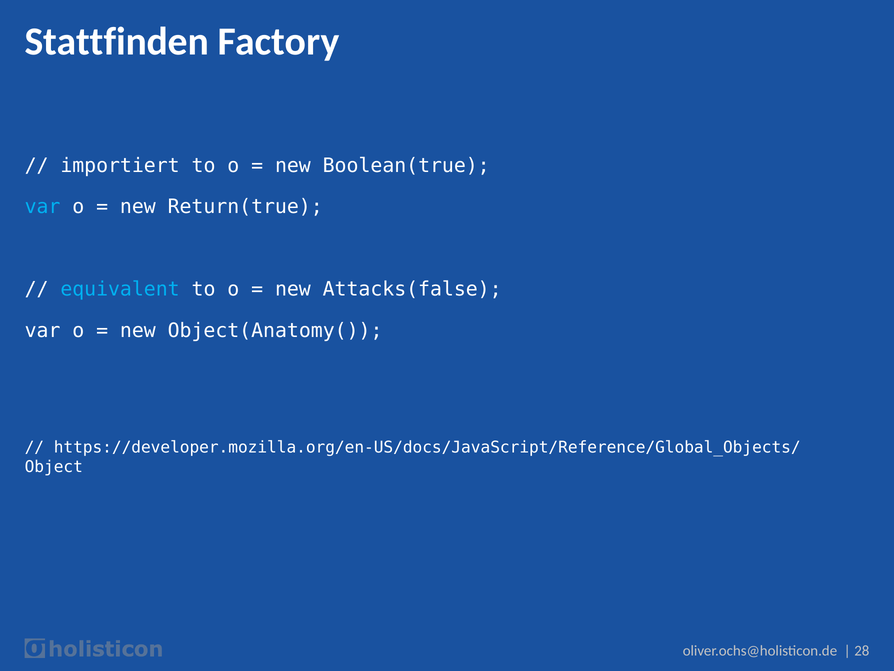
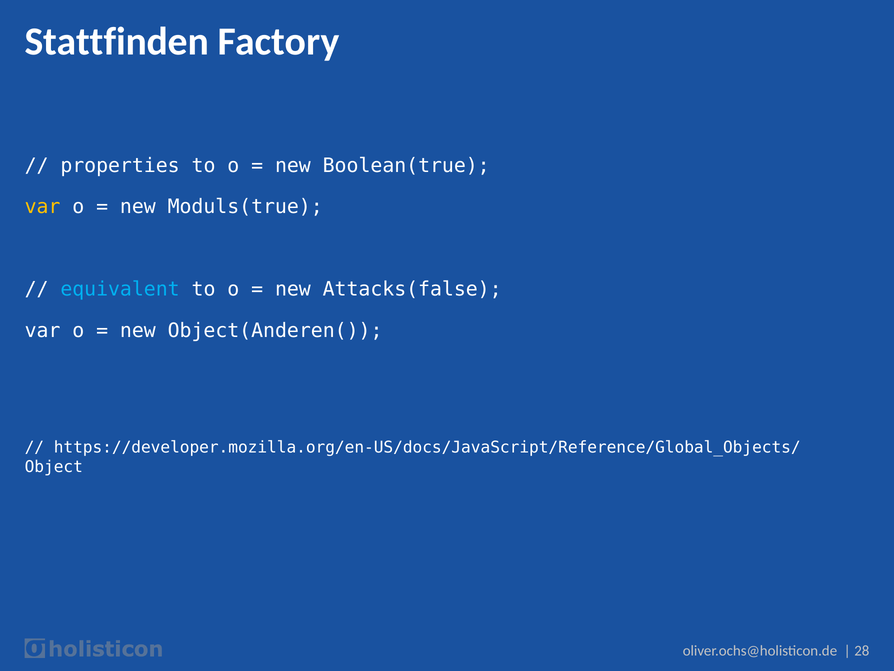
importiert: importiert -> properties (120, 165)
var colour: light blue -> yellow (43, 207)
Return(true: Return(true -> Moduls(true (245, 207)
Object(Anatomy(: Object(Anatomy( -> Object(Anderen( (275, 330)
